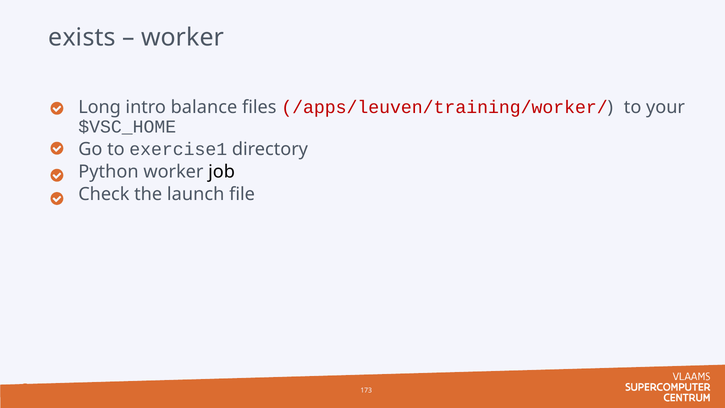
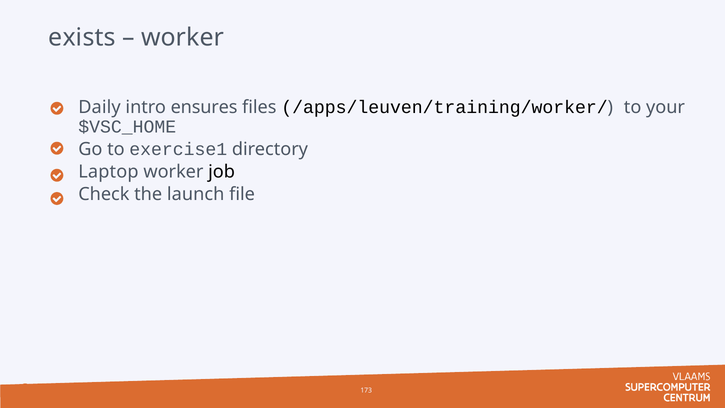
Long: Long -> Daily (99, 107)
balance: balance -> ensures (204, 107)
/apps/leuven/training/worker/ colour: red -> black (444, 107)
Python: Python -> Laptop (108, 172)
